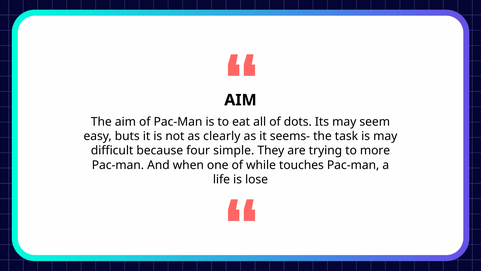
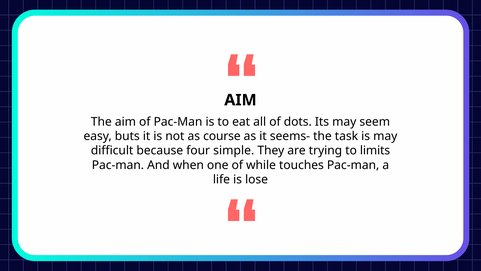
clearly: clearly -> course (222, 136)
more: more -> limits (375, 150)
